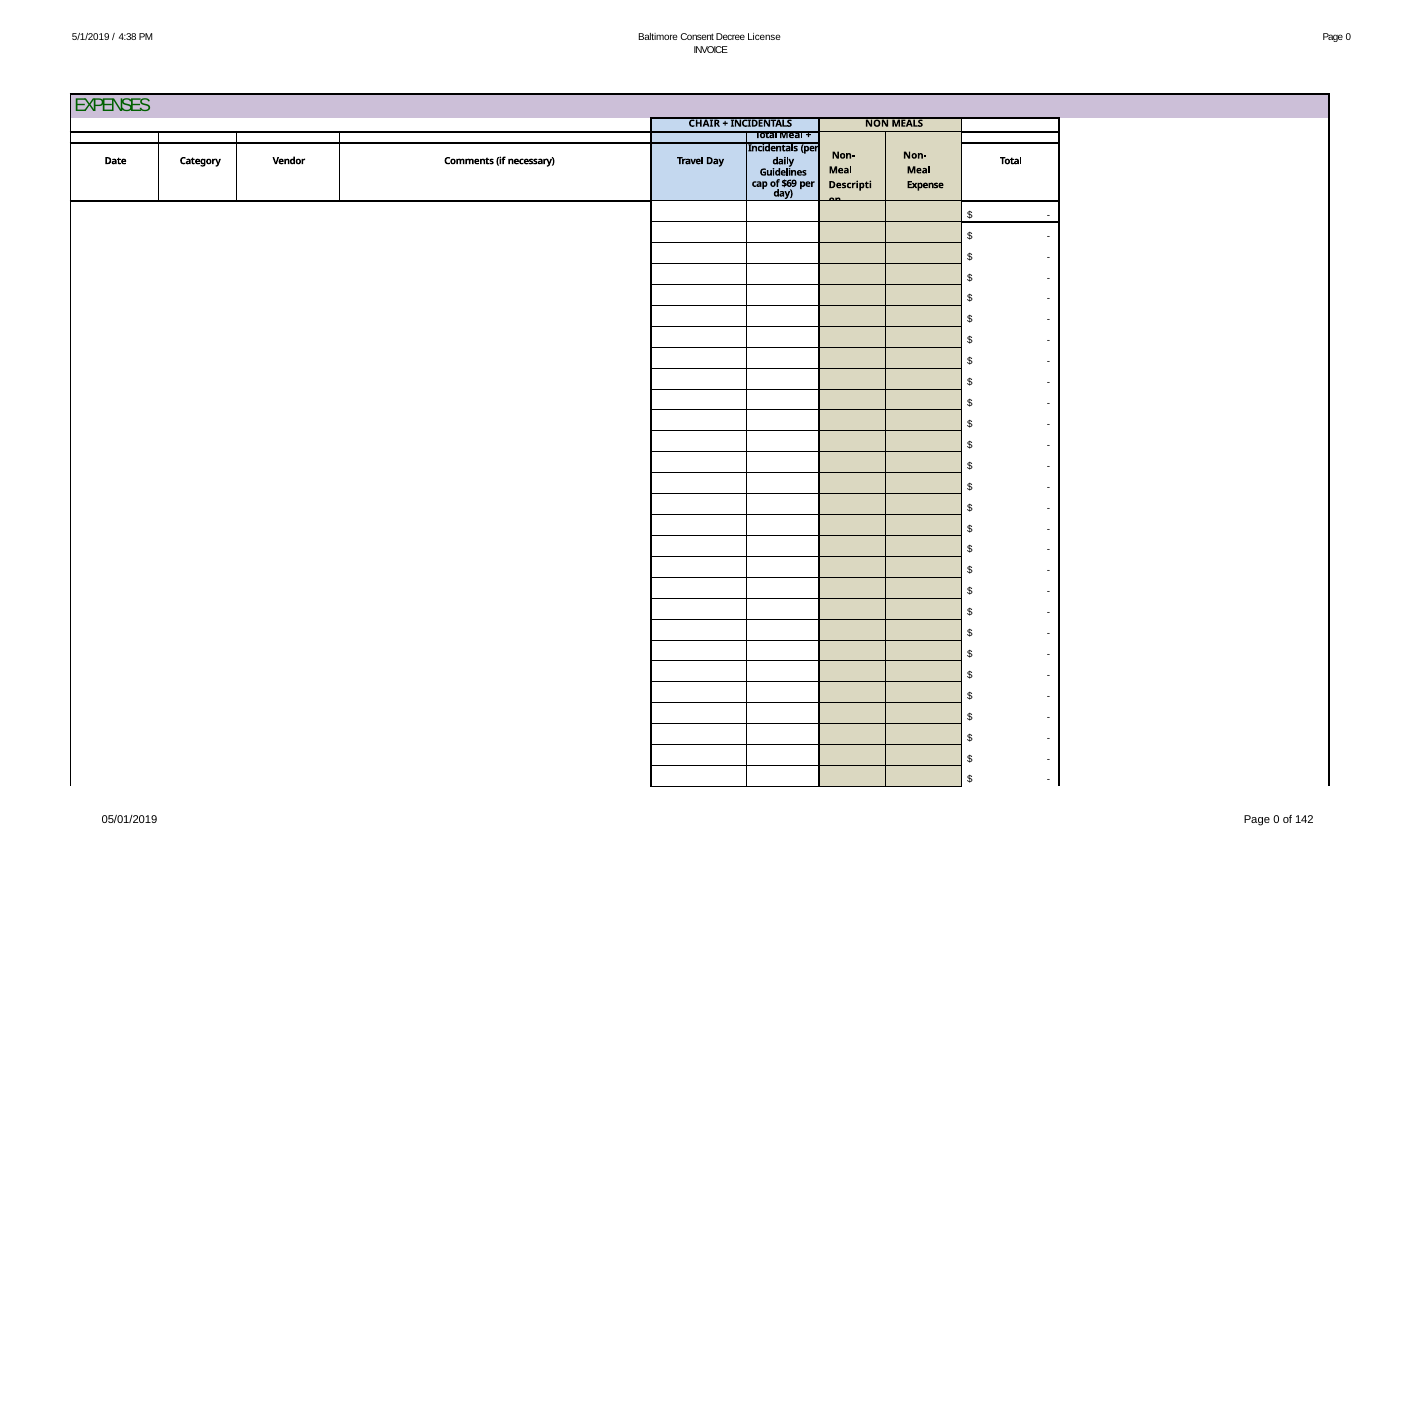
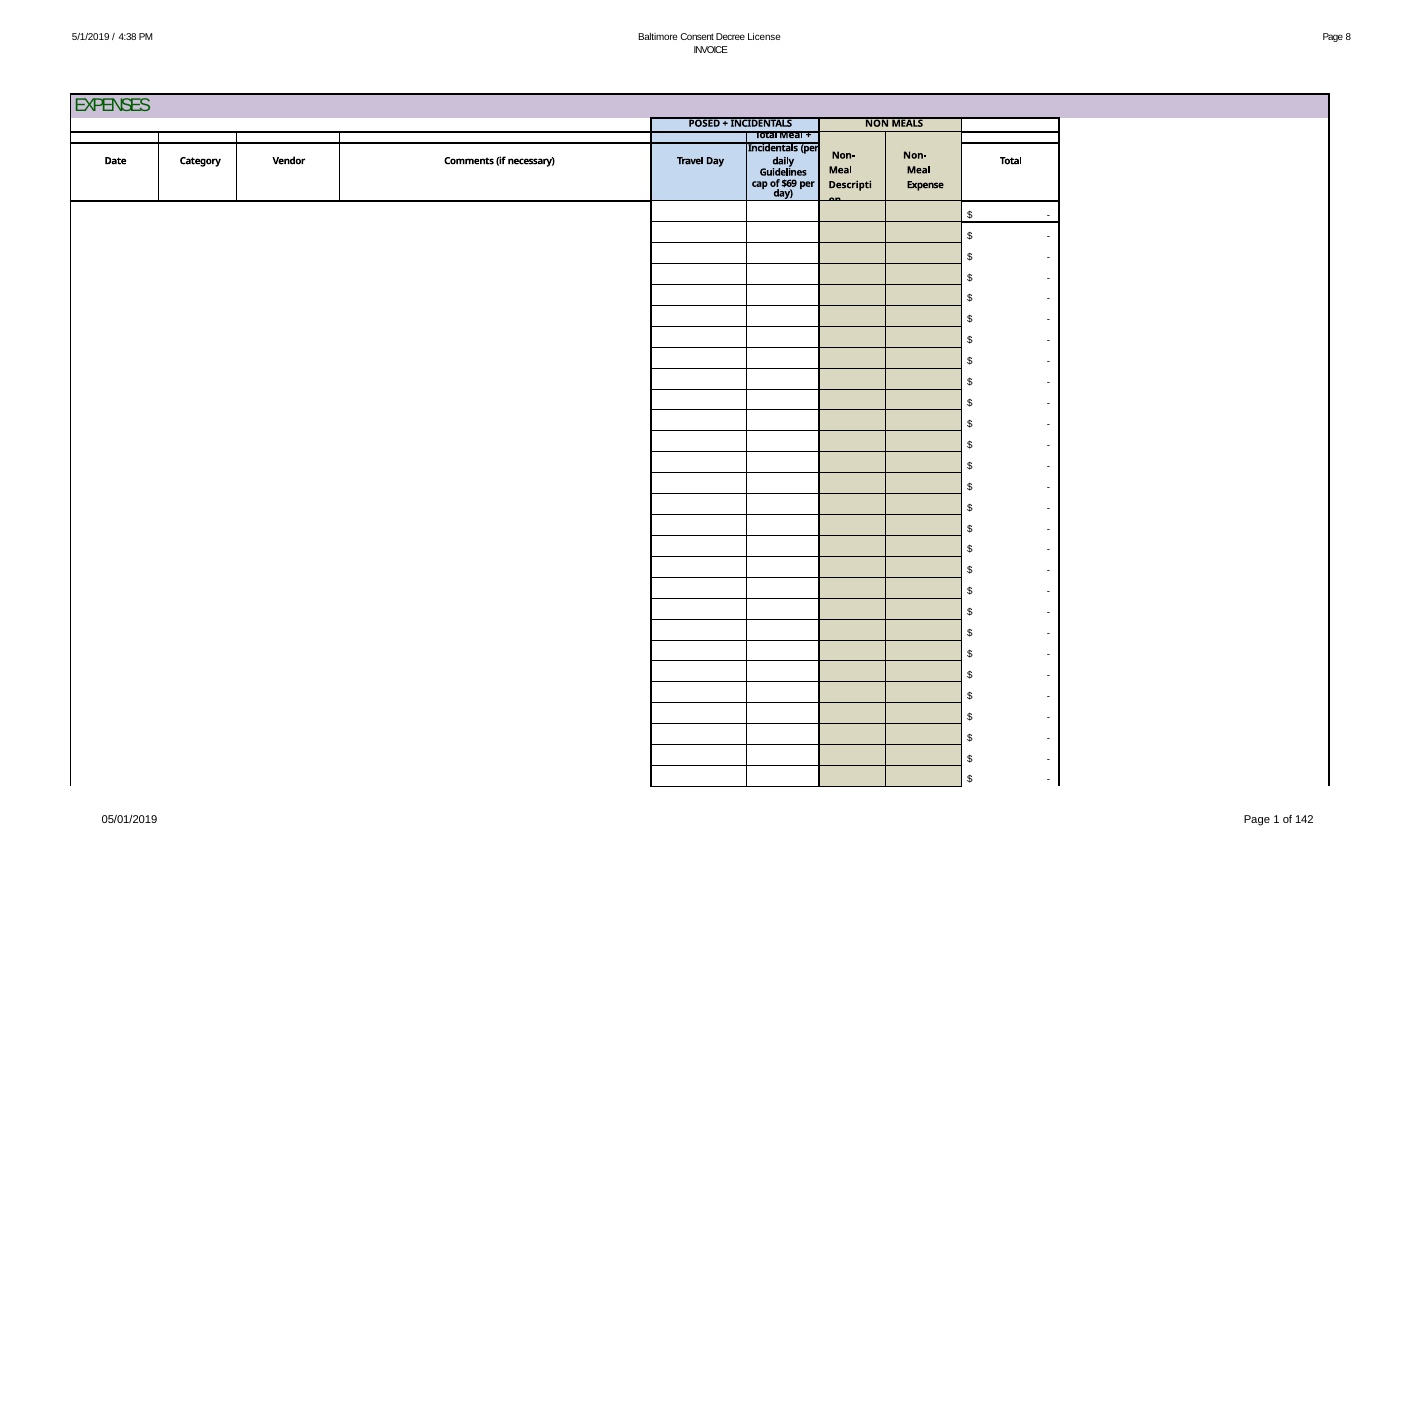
0: 0 -> 8 (1348, 38)
CHAIR: CHAIR -> POSED (704, 123)
05/01/2019 Page 0: 0 -> 1 (1277, 820)
